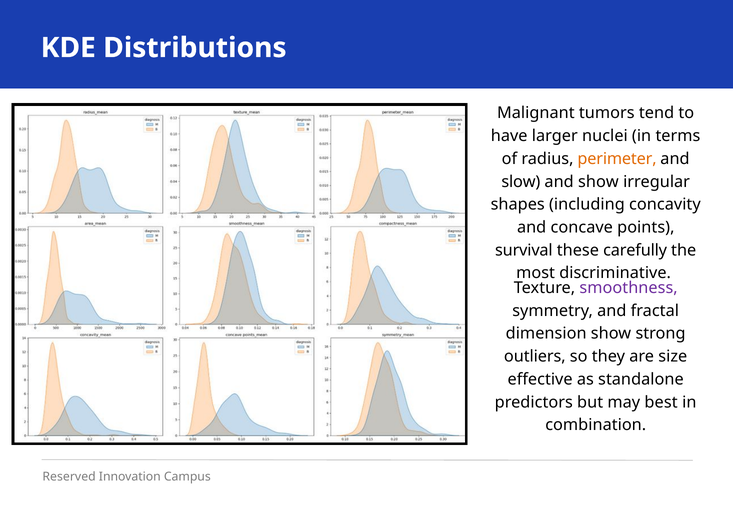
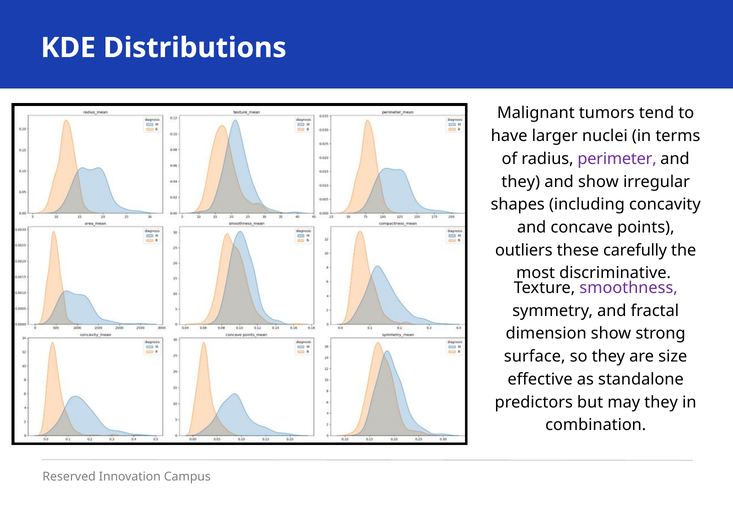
perimeter colour: orange -> purple (617, 159)
slow: slow -> they (521, 182)
survival: survival -> outliers (524, 250)
outliers: outliers -> surface (535, 357)
may best: best -> they (661, 402)
